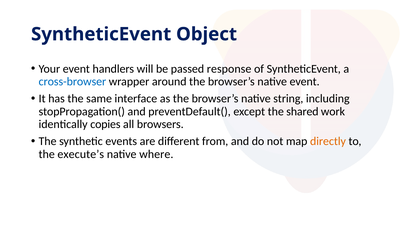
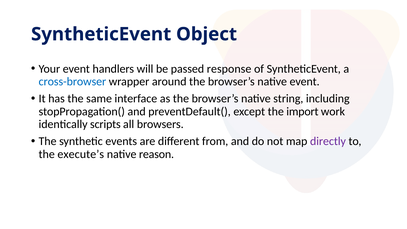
shared: shared -> import (302, 111)
copies: copies -> scripts (105, 124)
directly colour: orange -> purple (328, 141)
where: where -> reason (156, 154)
